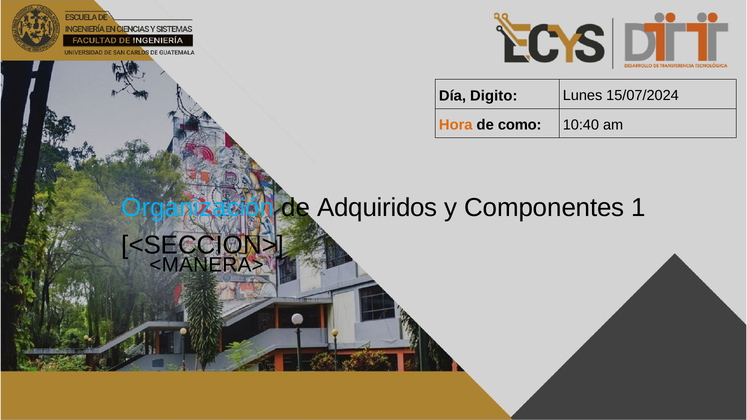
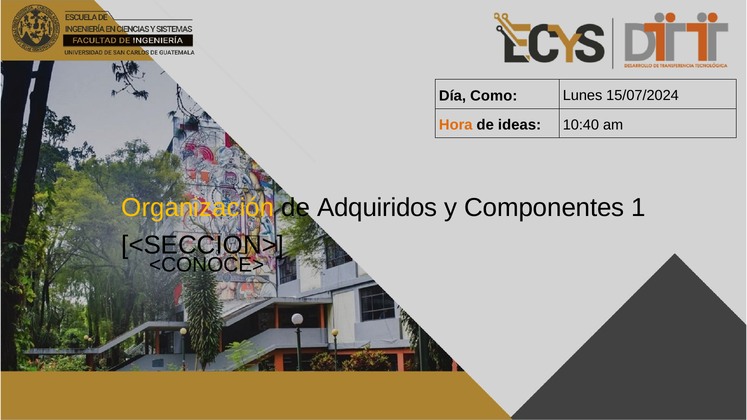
Digito: Digito -> Como (494, 96)
como: como -> ideas (520, 125)
Organización colour: light blue -> yellow (198, 208)
<MANERA>: <MANERA> -> <CONOCE> (207, 265)
